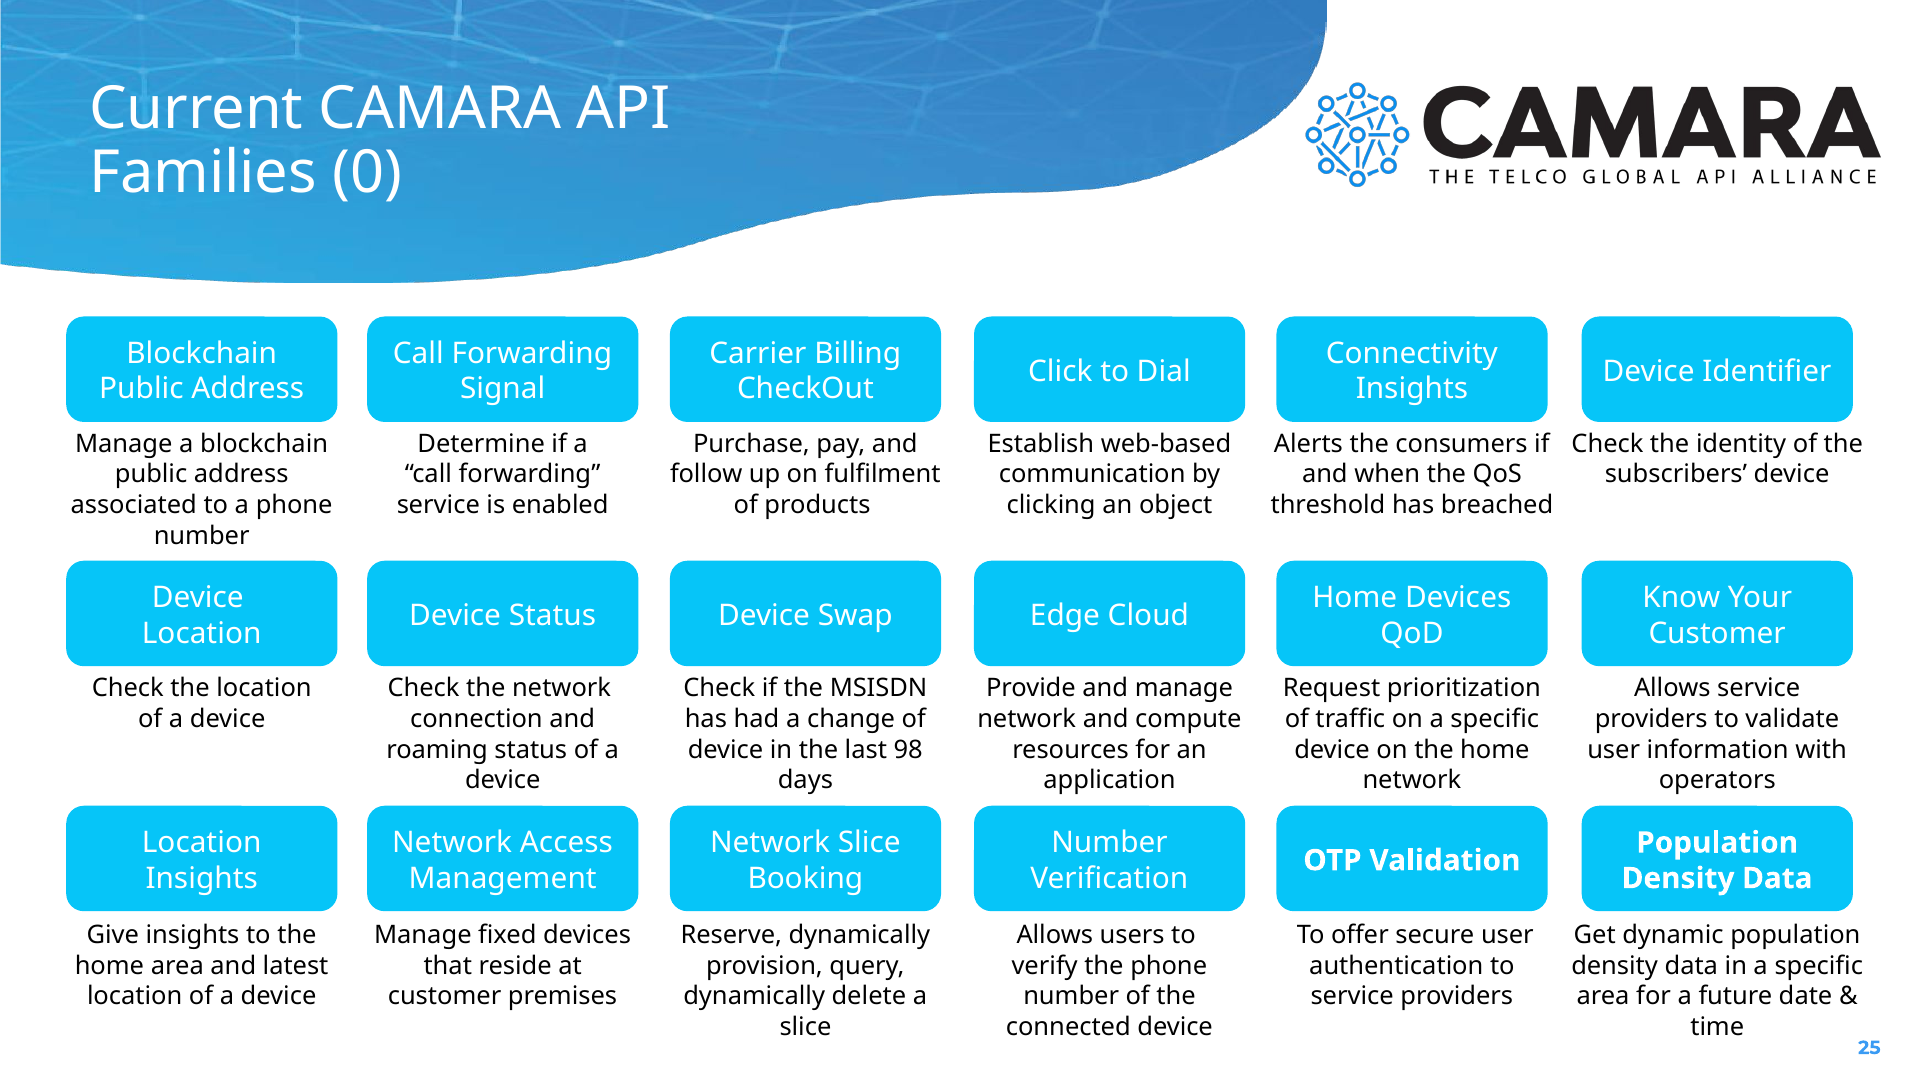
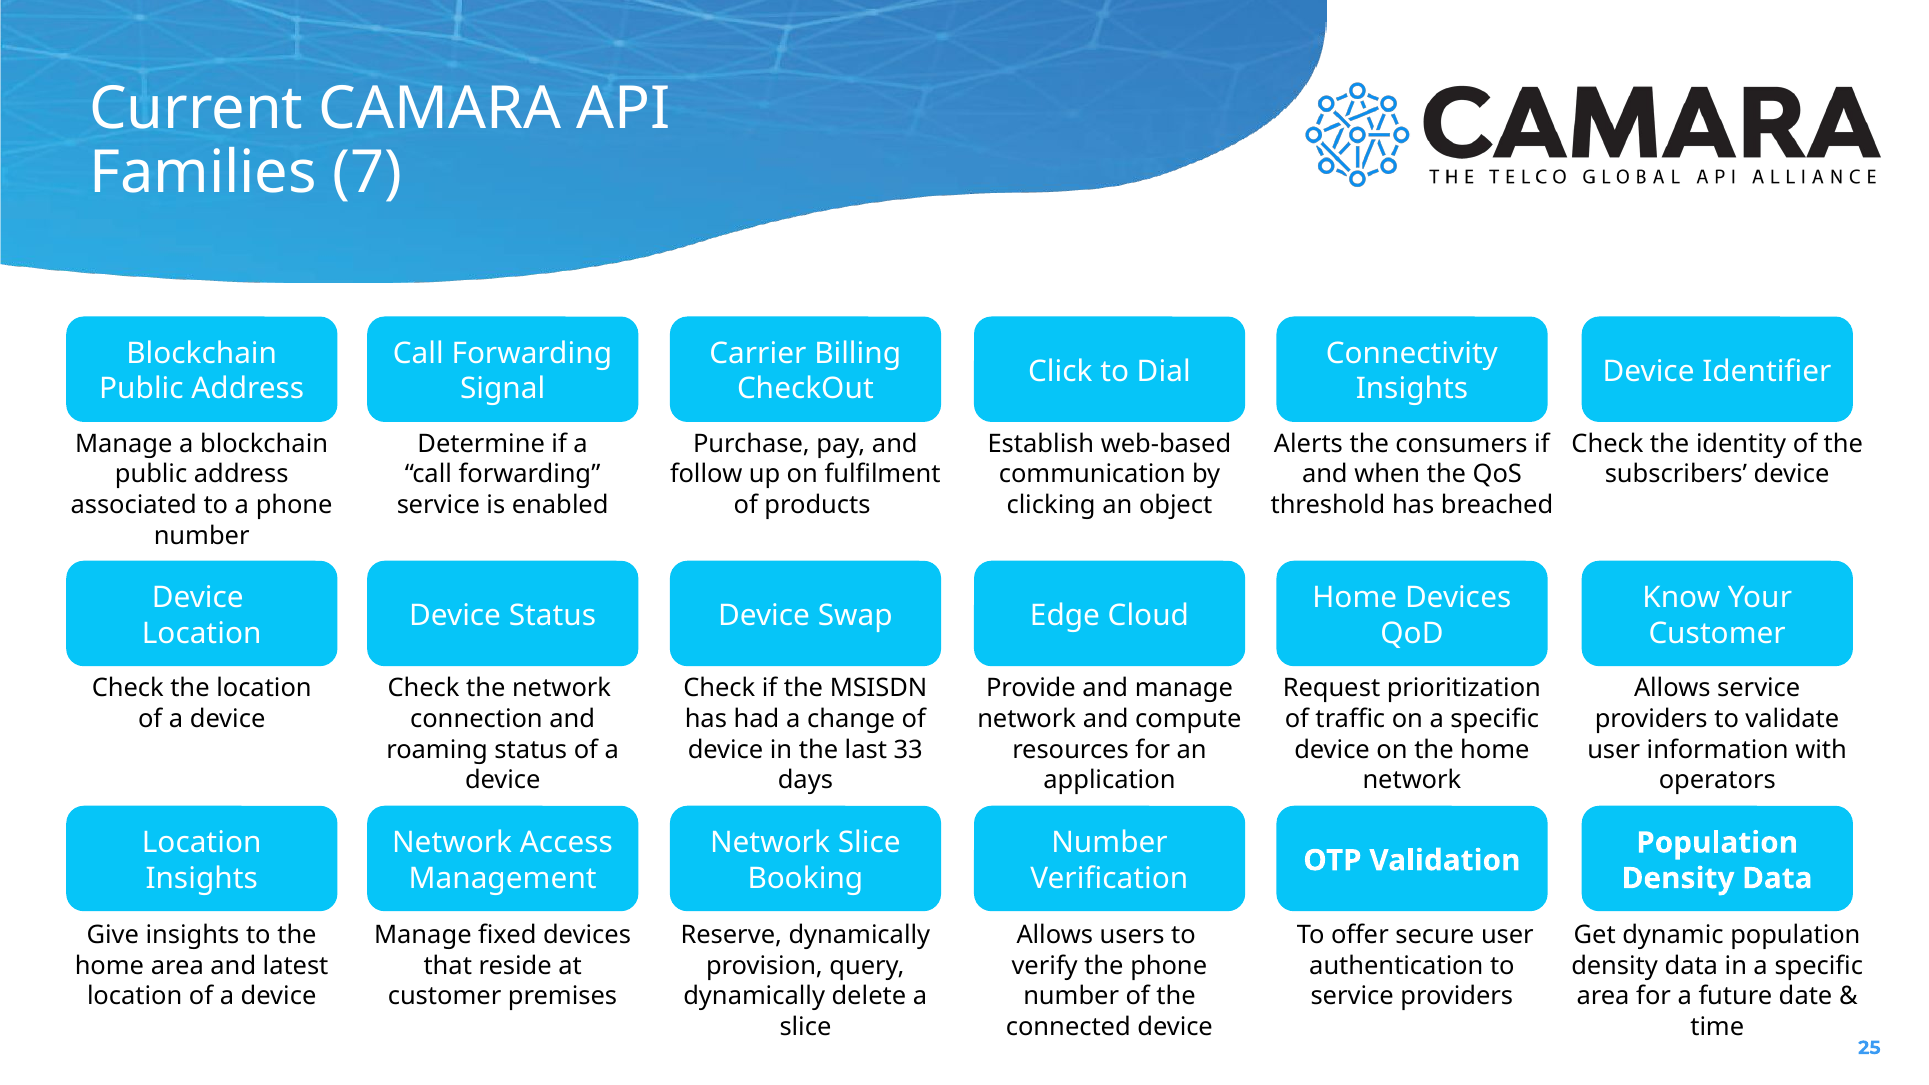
0: 0 -> 7 (367, 173)
98: 98 -> 33 (908, 750)
